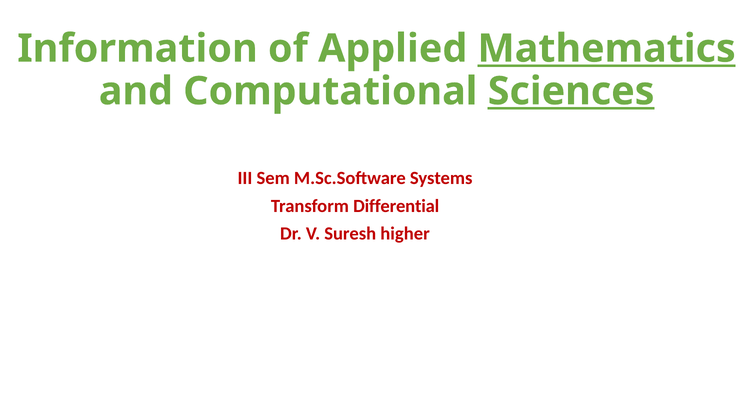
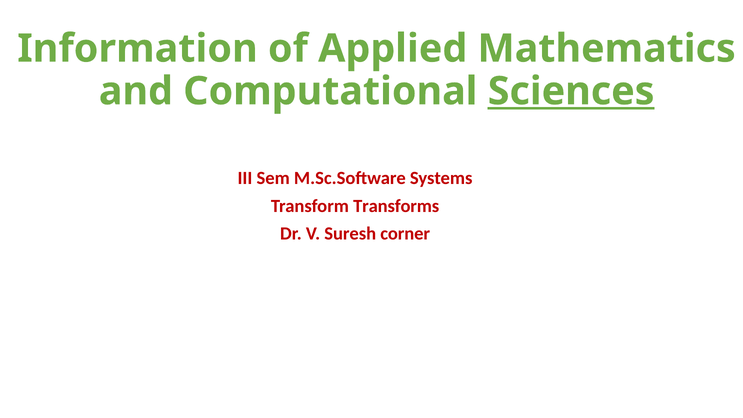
Mathematics underline: present -> none (607, 49)
Differential: Differential -> Transforms (396, 206)
higher: higher -> corner (405, 234)
